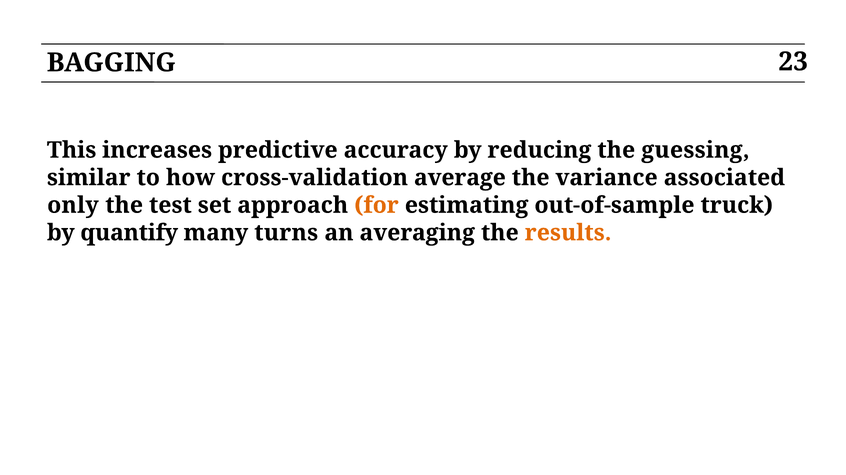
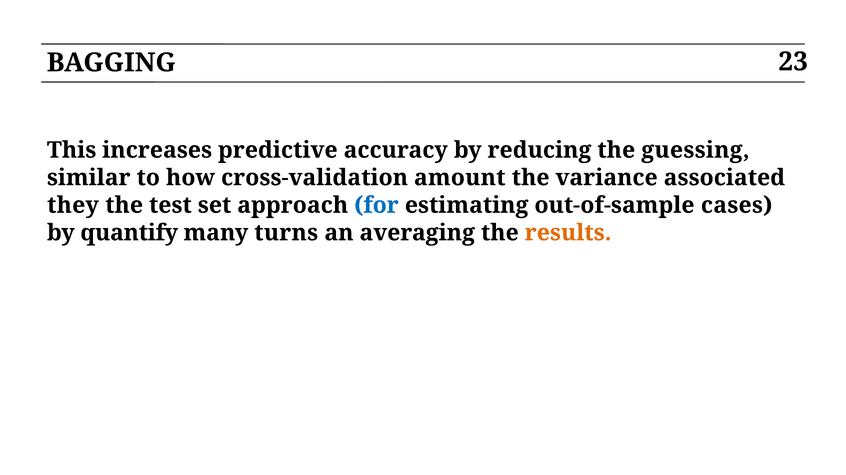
average: average -> amount (460, 178)
only: only -> they (73, 205)
for colour: orange -> blue (376, 205)
truck: truck -> cases (737, 205)
